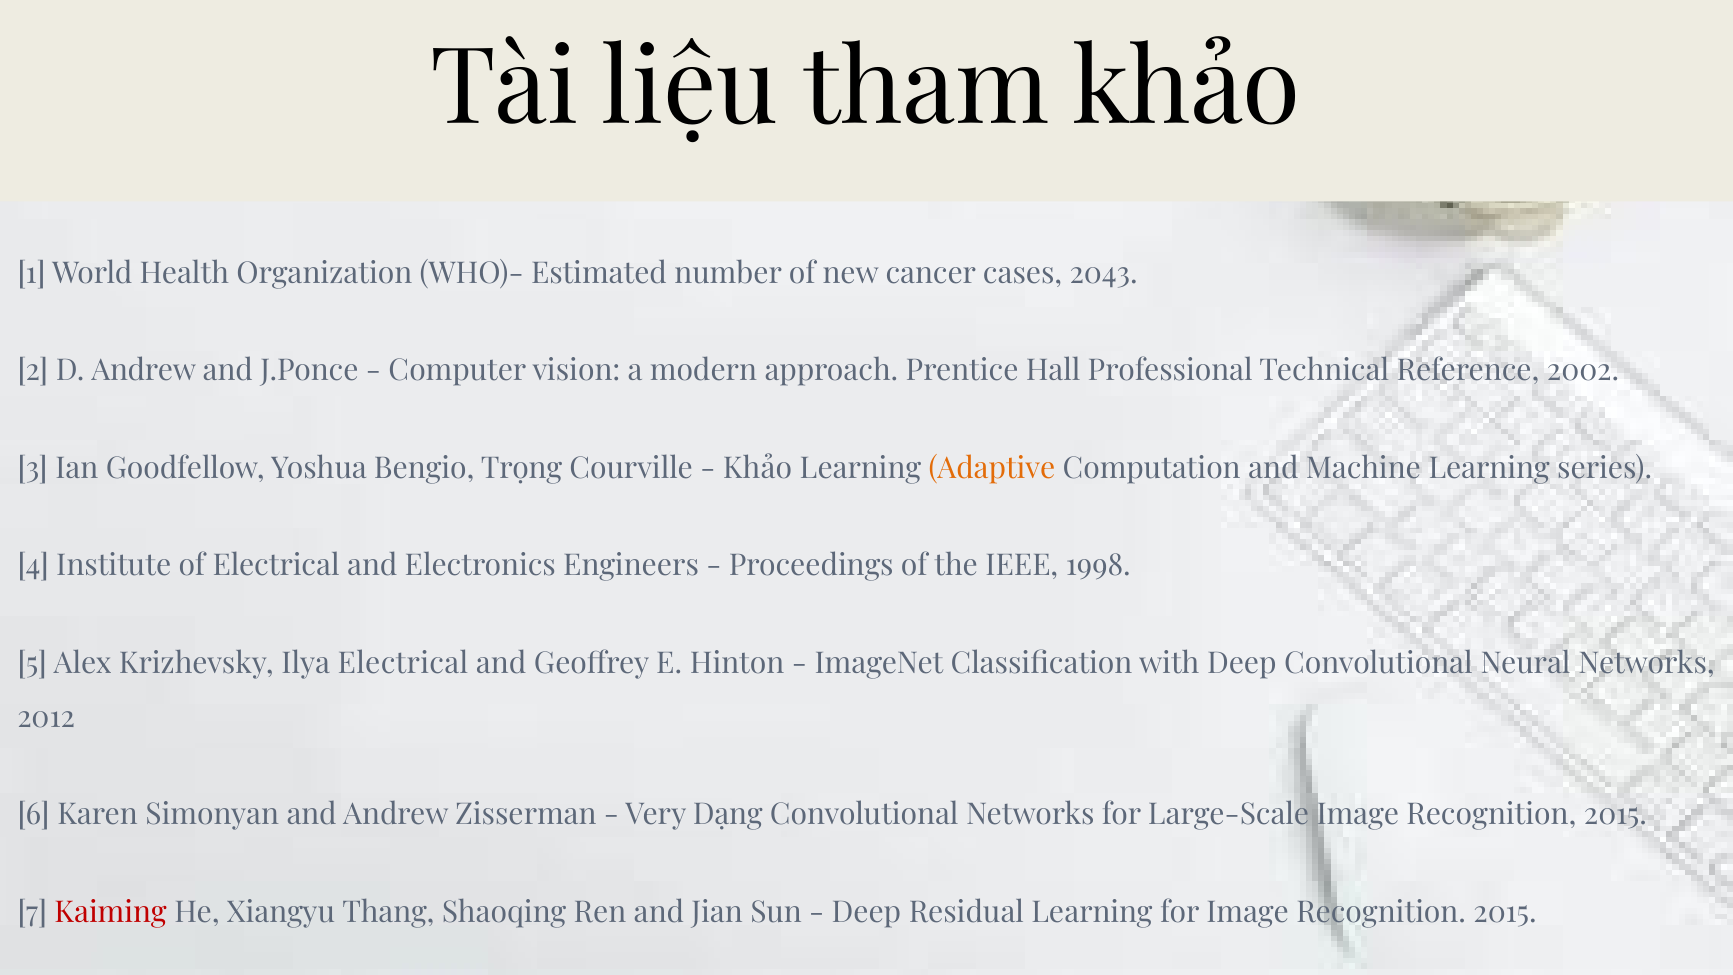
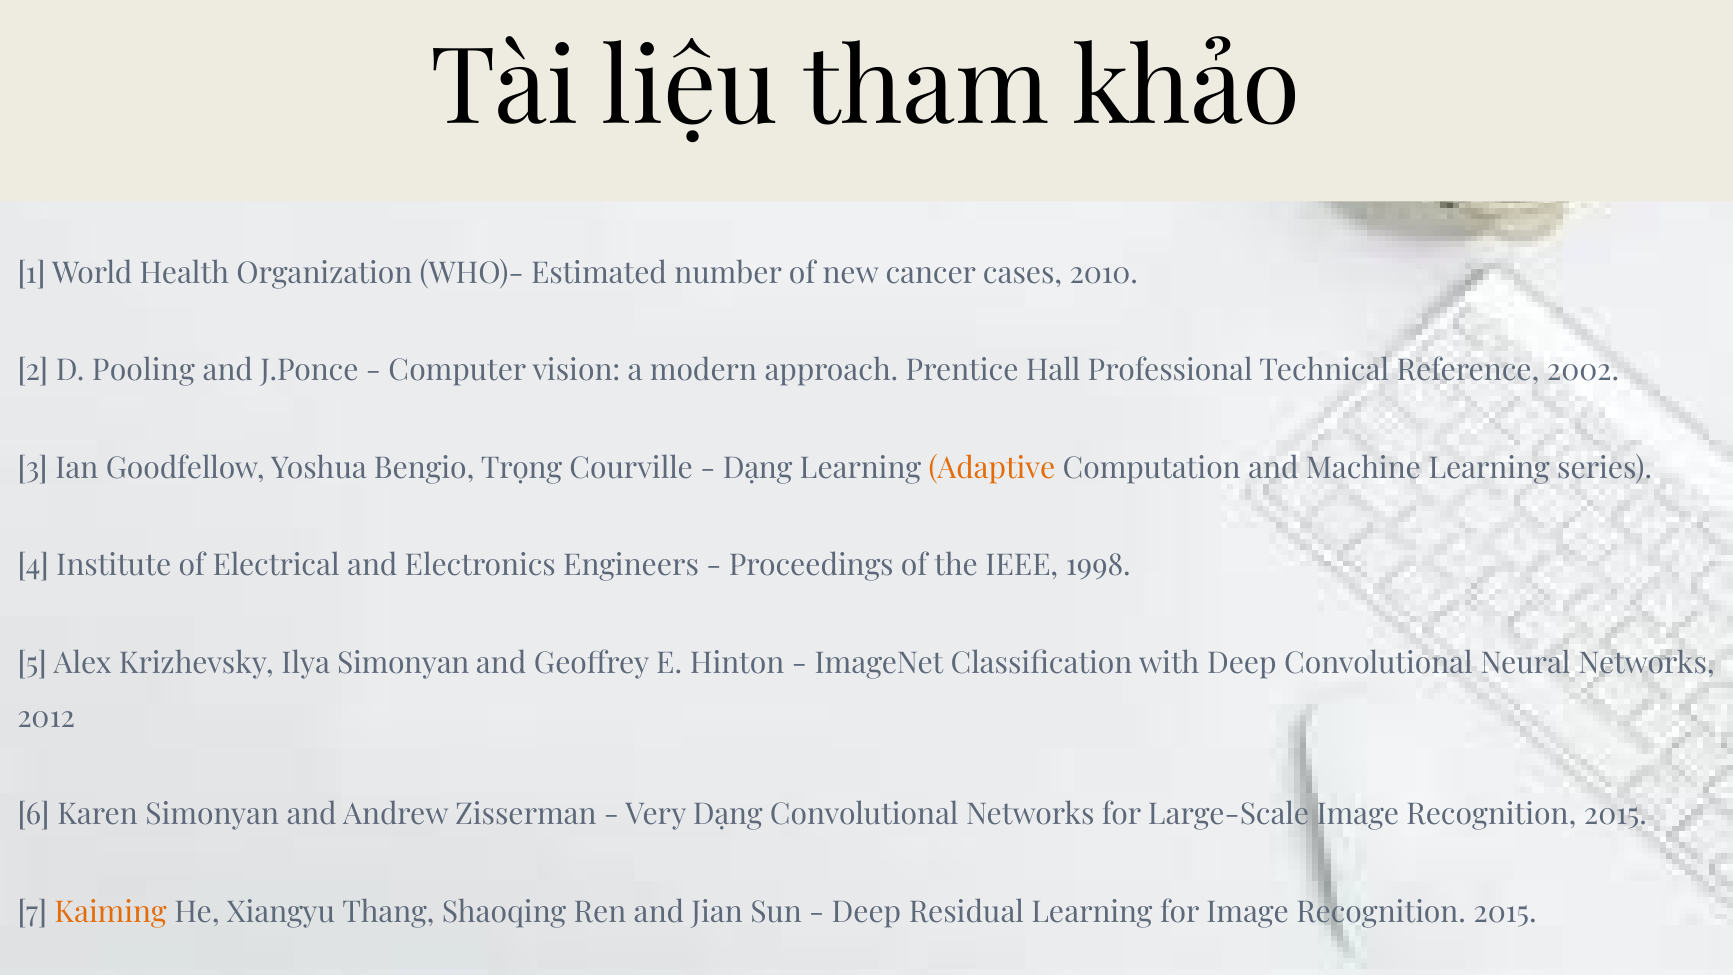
2043: 2043 -> 2010 (1104, 273)
D Andrew: Andrew -> Pooling (143, 371)
Khảo: Khảo -> Dạng (758, 468)
Ilya Electrical: Electrical -> Simonyan (403, 663)
Kaiming colour: red -> orange (111, 912)
